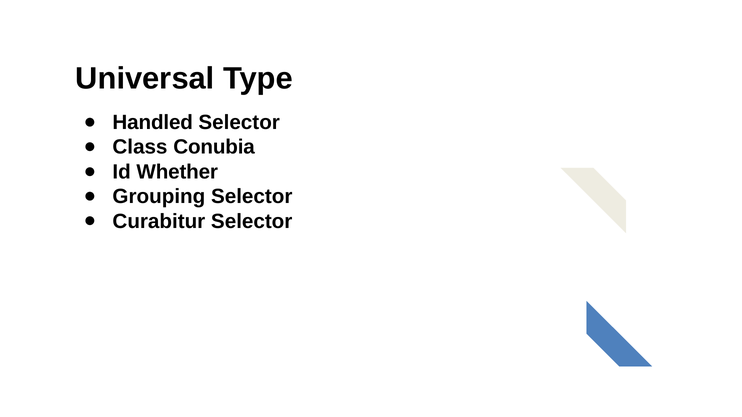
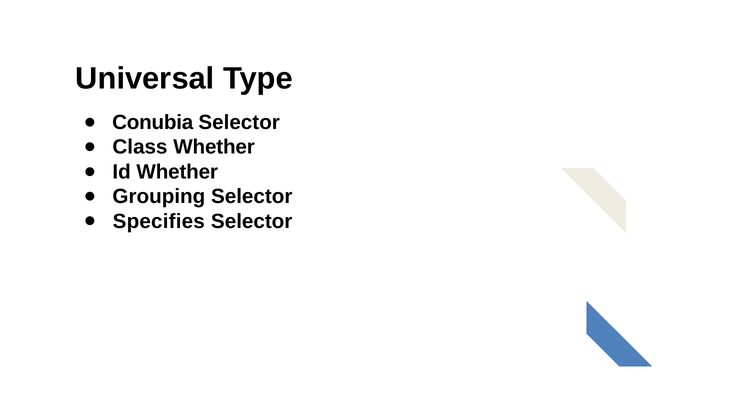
Handled: Handled -> Conubia (153, 123)
Class Conubia: Conubia -> Whether (214, 147)
Curabitur: Curabitur -> Specifies (159, 222)
